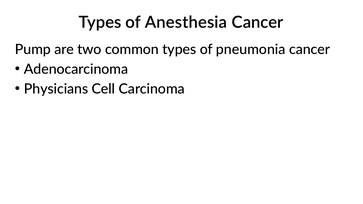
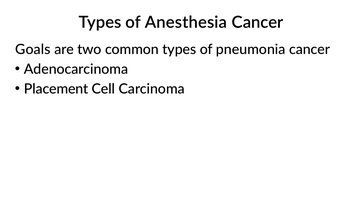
Pump: Pump -> Goals (33, 49)
Physicians: Physicians -> Placement (56, 89)
